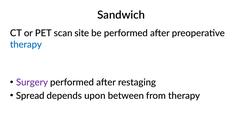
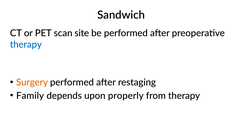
Surgery colour: purple -> orange (32, 82)
Spread: Spread -> Family (30, 95)
between: between -> properly (126, 95)
